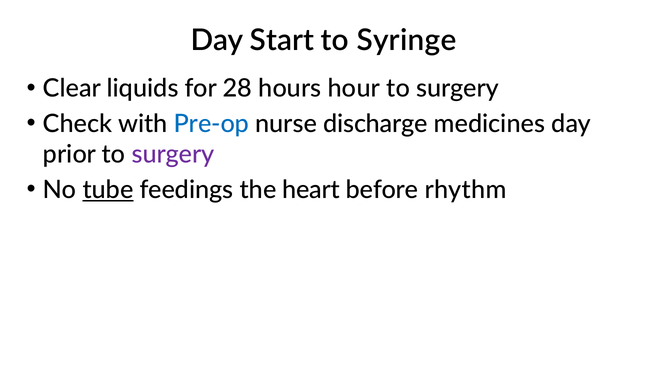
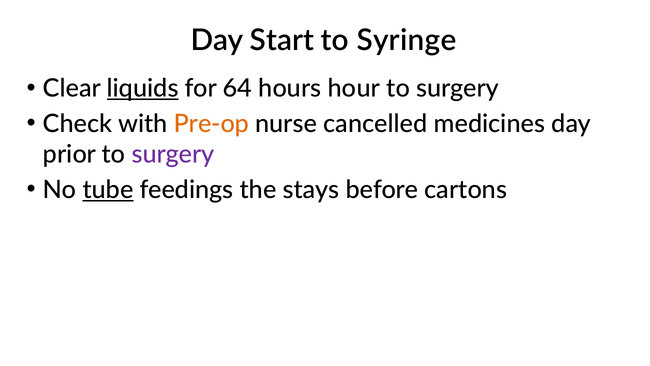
liquids underline: none -> present (143, 88)
28: 28 -> 64 (237, 88)
Pre-op colour: blue -> orange (211, 124)
discharge: discharge -> cancelled (375, 124)
heart: heart -> stays (311, 190)
rhythm: rhythm -> cartons (466, 190)
